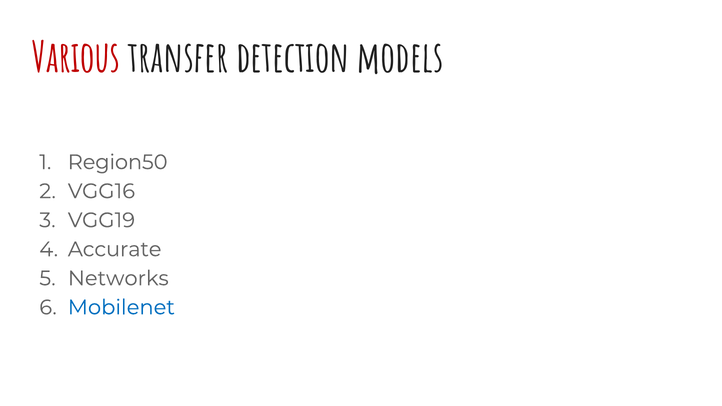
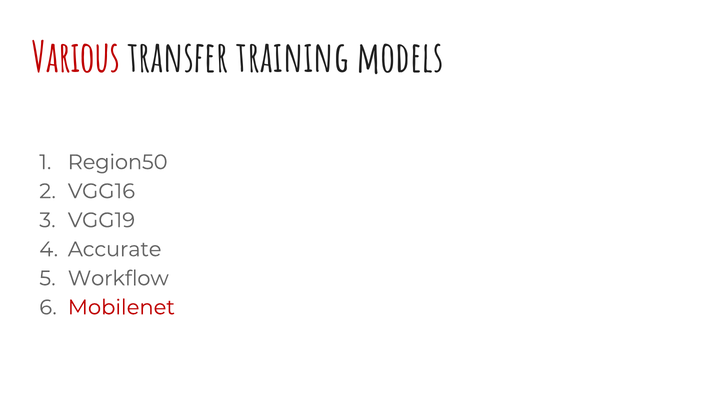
detection: detection -> training (292, 59)
Networks: Networks -> Workflow (118, 278)
Mobilenet colour: blue -> red (121, 308)
